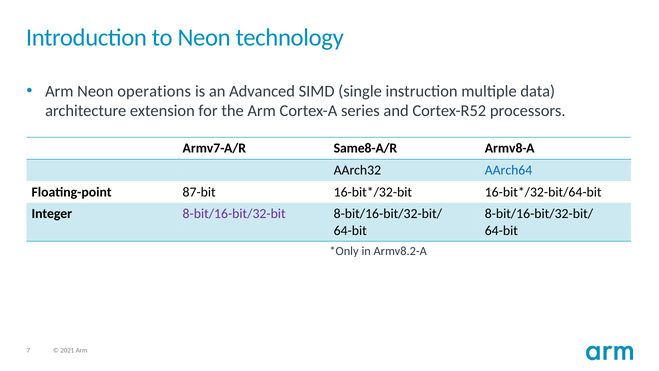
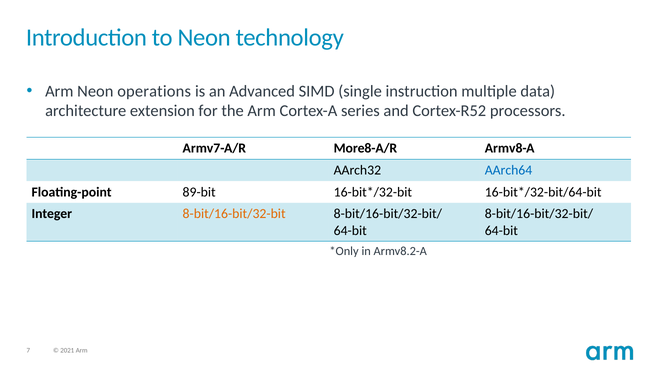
Same8-A/R: Same8-A/R -> More8-A/R (365, 148)
87-bit: 87-bit -> 89-bit (199, 192)
8-bit/16-bit/32-bit colour: purple -> orange (234, 214)
